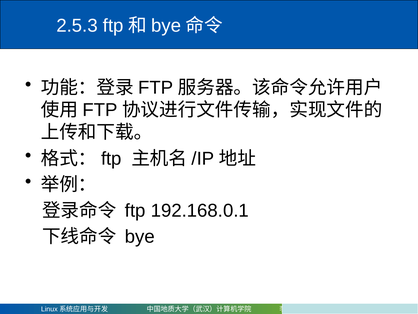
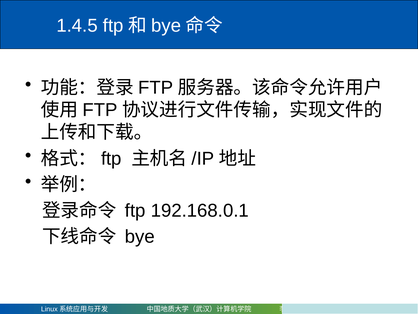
2.5.3: 2.5.3 -> 1.4.5 (77, 26)
